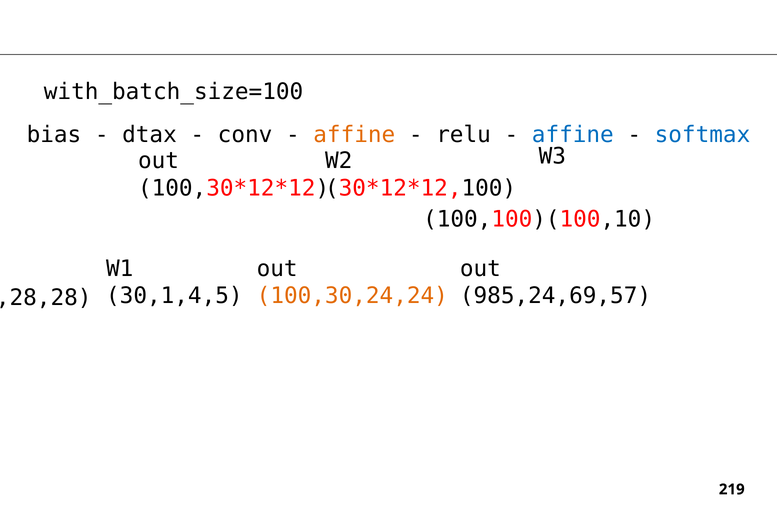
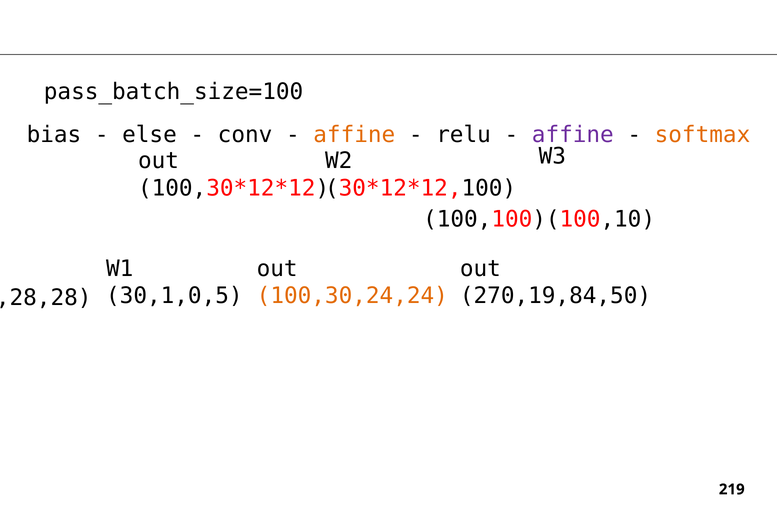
with_batch_size=100: with_batch_size=100 -> pass_batch_size=100 (174, 92)
dtax: dtax -> else (149, 135)
affine colour: blue -> purple (573, 135)
softmax colour: blue -> orange (702, 135)
30,1,4,5: 30,1,4,5 -> 30,1,0,5 (174, 296)
985,24,69,57: 985,24,69,57 -> 270,19,84,50 (556, 296)
